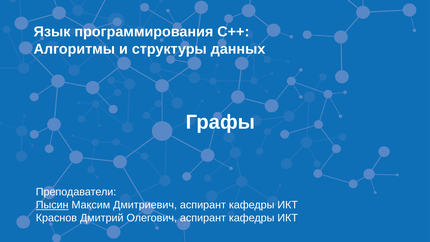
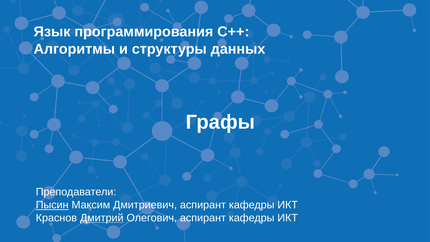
Дмитрий underline: none -> present (102, 218)
